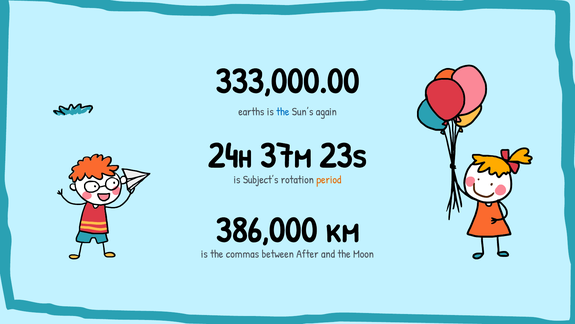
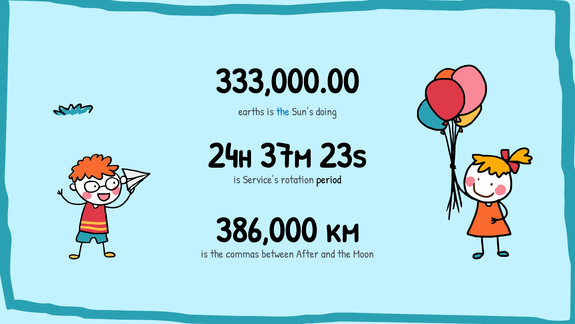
again: again -> doing (326, 111)
Subject’s: Subject’s -> Service’s (261, 179)
period colour: orange -> black (329, 179)
